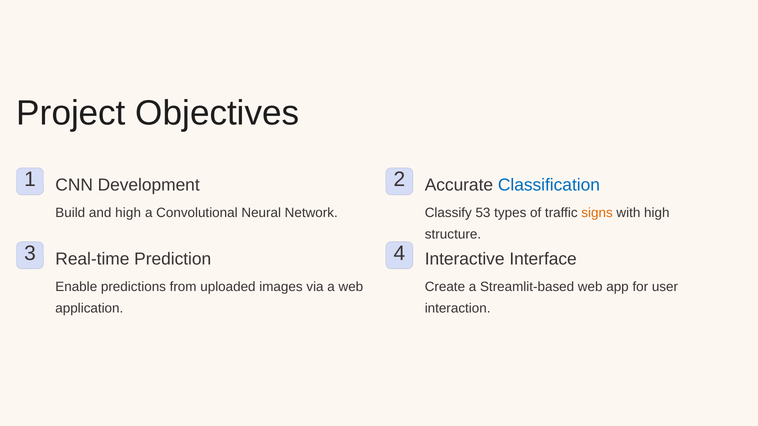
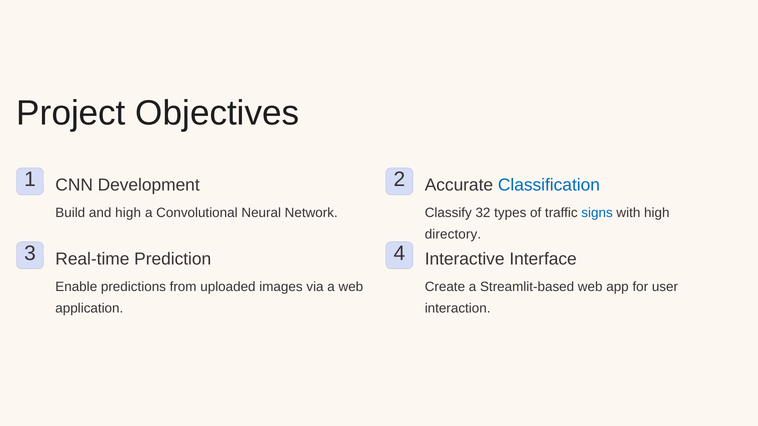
53: 53 -> 32 (483, 213)
signs colour: orange -> blue (597, 213)
structure: structure -> directory (453, 235)
